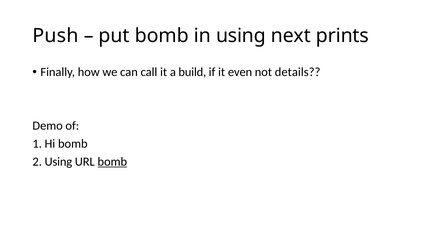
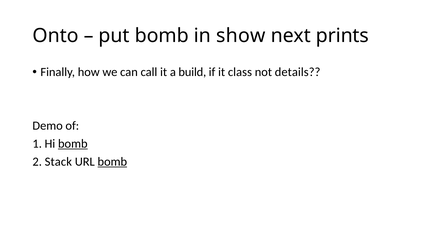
Push: Push -> Onto (56, 36)
in using: using -> show (241, 36)
even: even -> class (240, 72)
bomb underline: none -> present (73, 143)
2 Using: Using -> Stack (58, 161)
